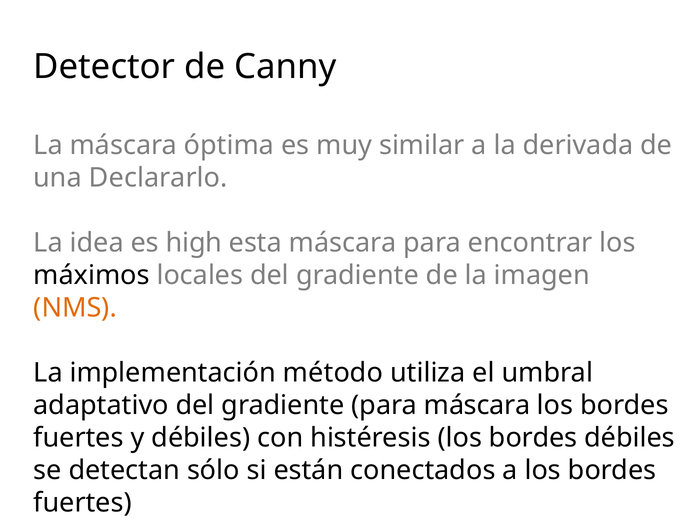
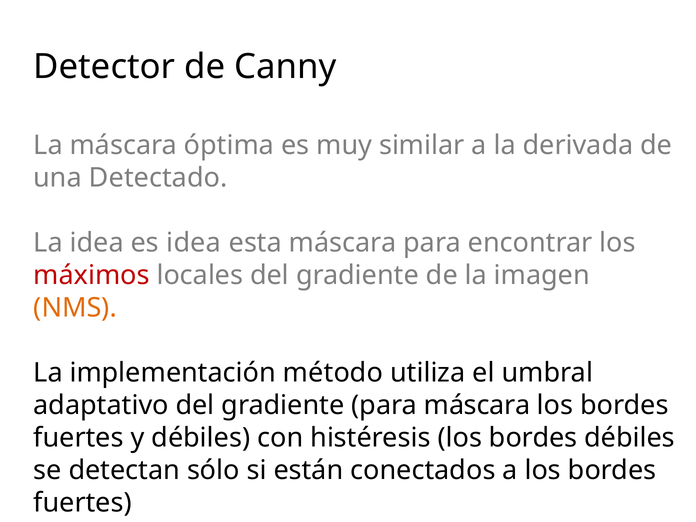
Declararlo: Declararlo -> Detectado (158, 178)
es high: high -> idea (194, 243)
máximos colour: black -> red (92, 275)
